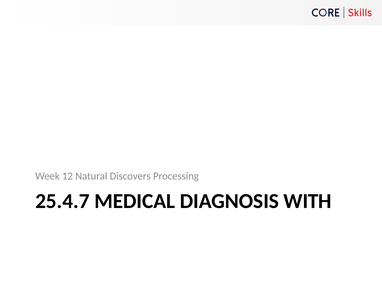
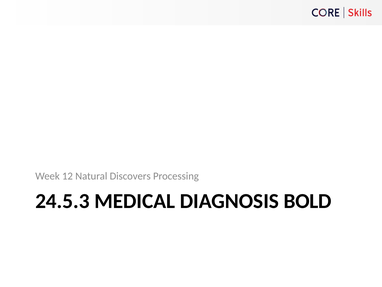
25.4.7: 25.4.7 -> 24.5.3 (62, 201)
WITH: WITH -> BOLD (308, 201)
